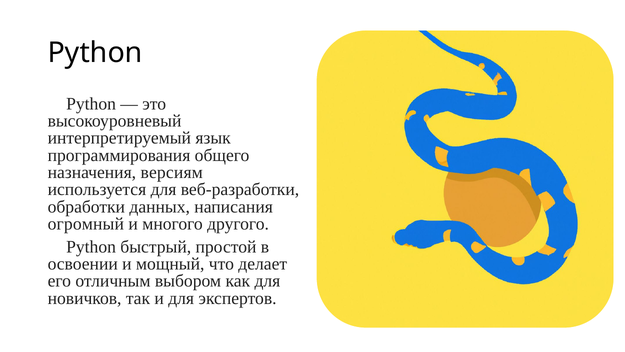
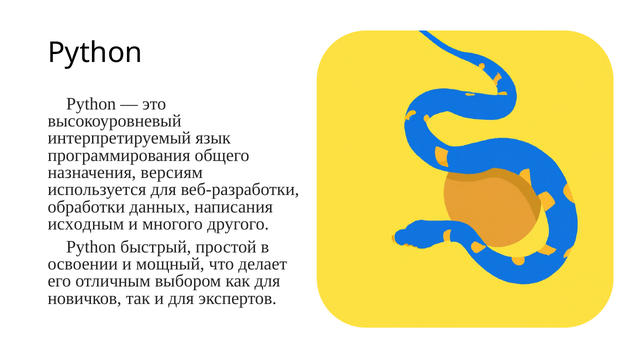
огромный: огромный -> исходным (86, 224)
